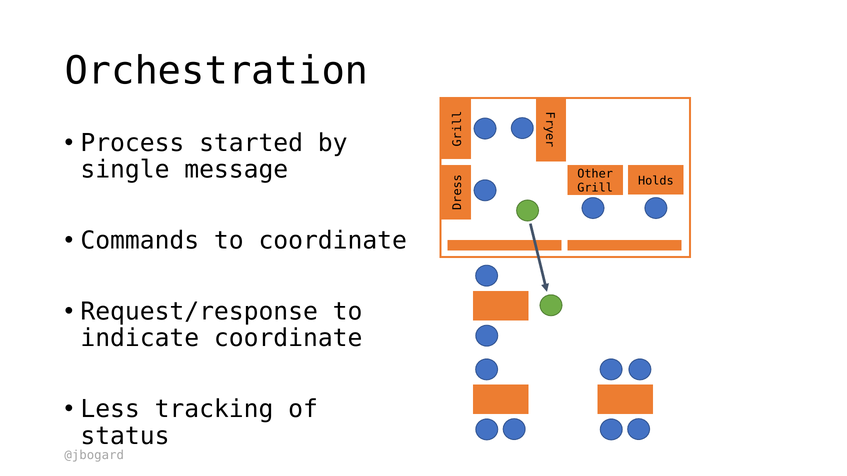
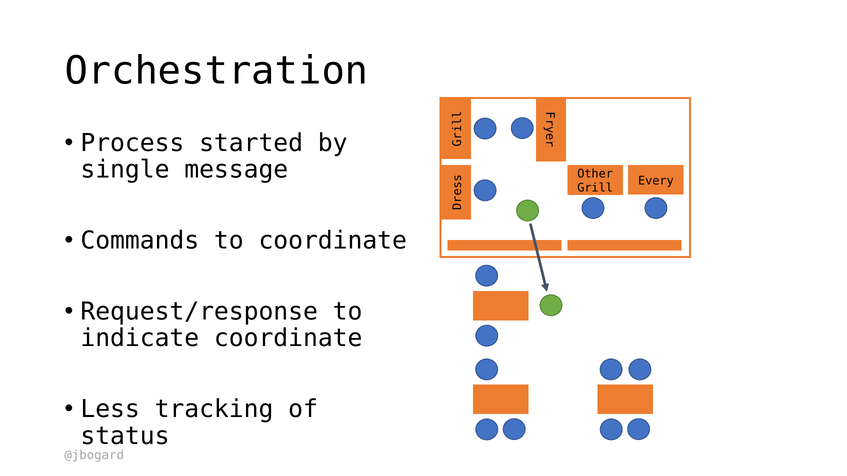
Holds: Holds -> Every (656, 181)
